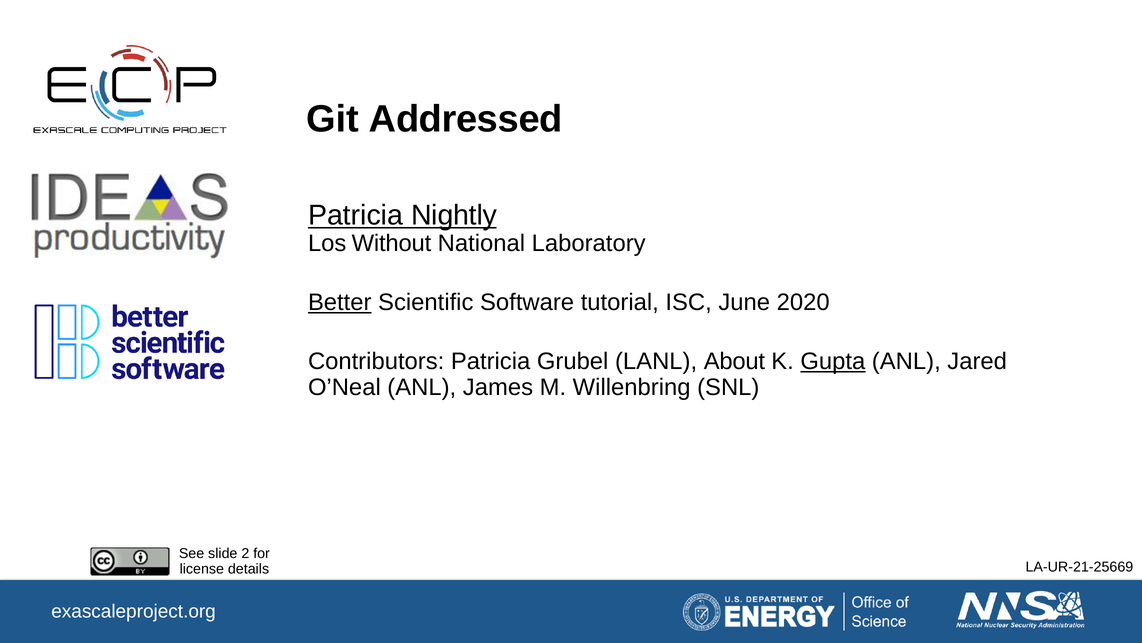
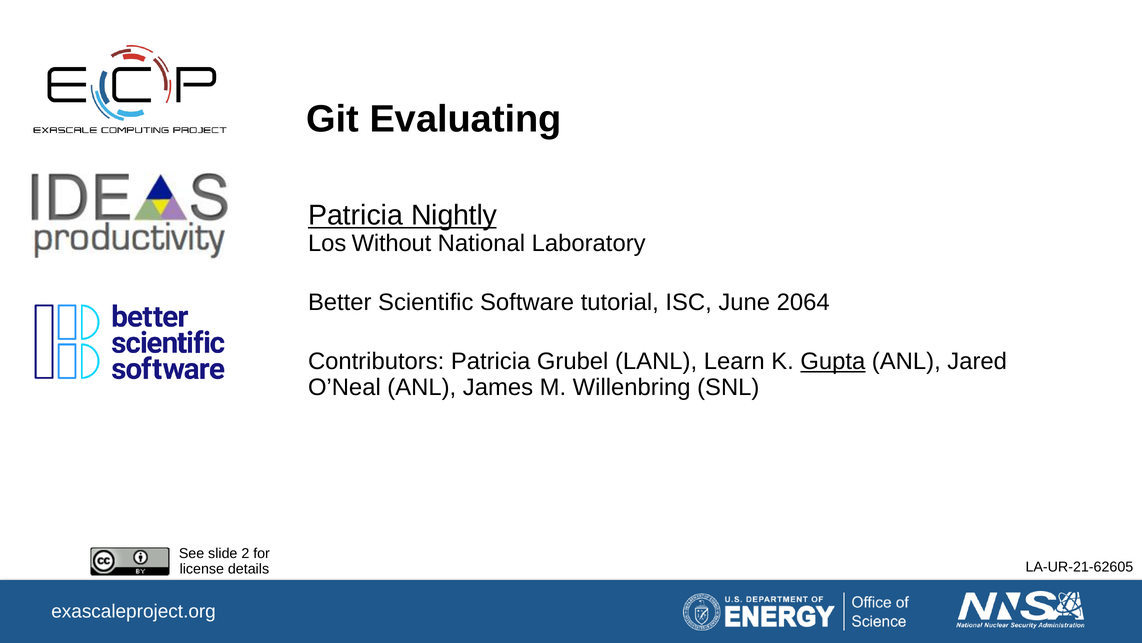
Addressed: Addressed -> Evaluating (466, 119)
Better underline: present -> none (340, 302)
2020: 2020 -> 2064 (803, 302)
About: About -> Learn (734, 361)
LA-UR-21-25669: LA-UR-21-25669 -> LA-UR-21-62605 (1079, 567)
